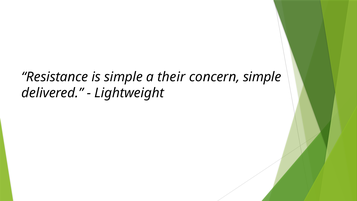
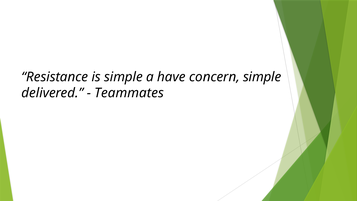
their: their -> have (171, 77)
Lightweight: Lightweight -> Teammates (129, 93)
